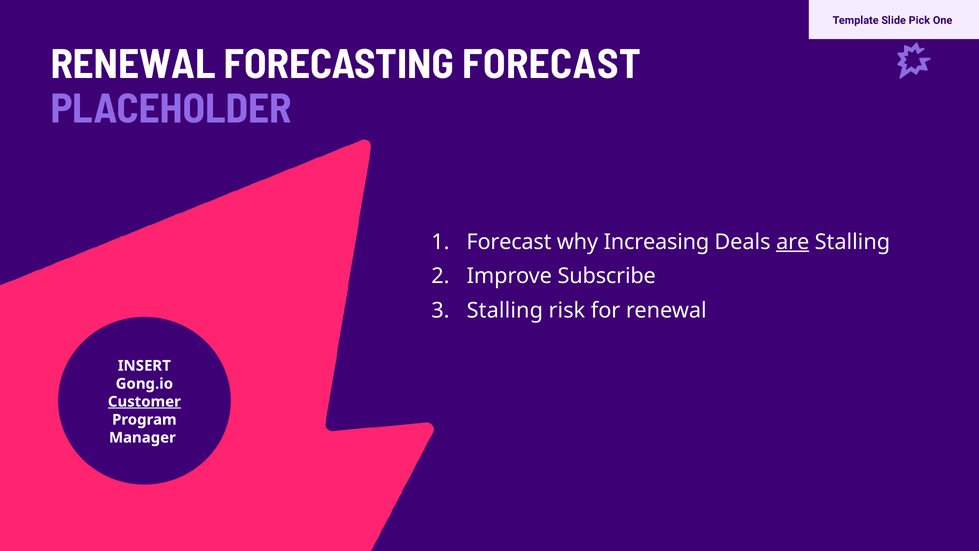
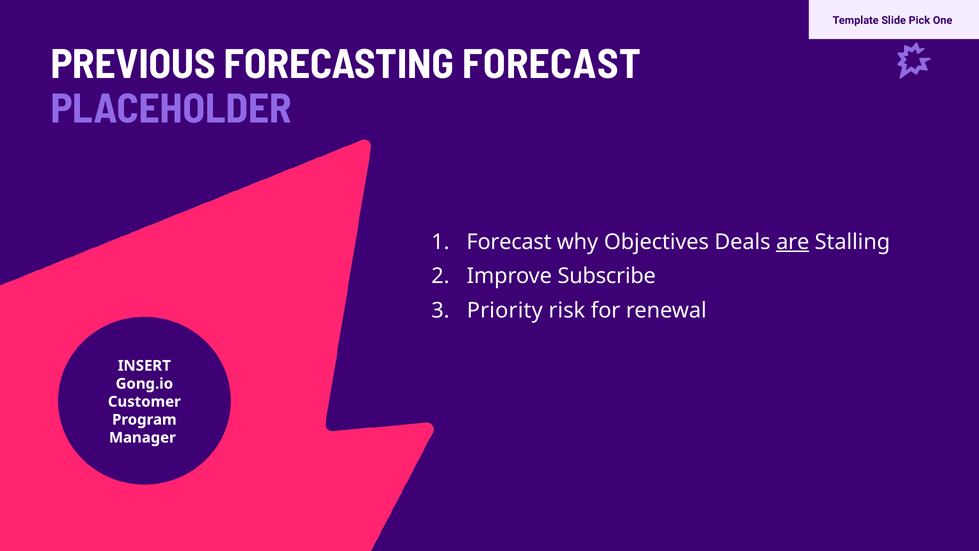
RENEWAL: RENEWAL -> PREVIOUS (133, 64)
Increasing: Increasing -> Objectives (656, 242)
Stalling: Stalling -> Priority (505, 310)
Customer underline: present -> none (144, 402)
